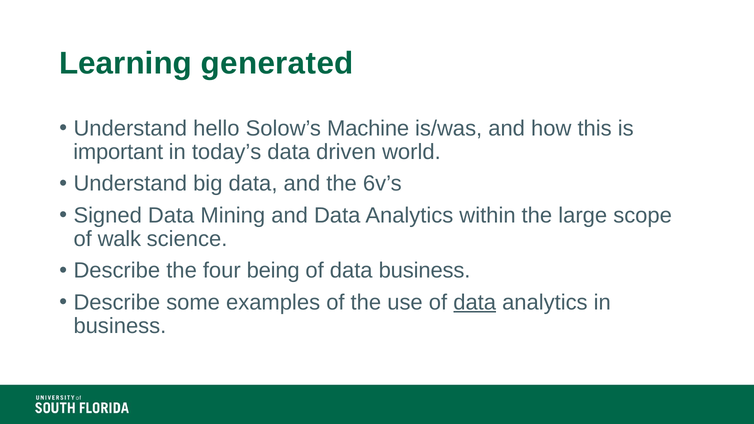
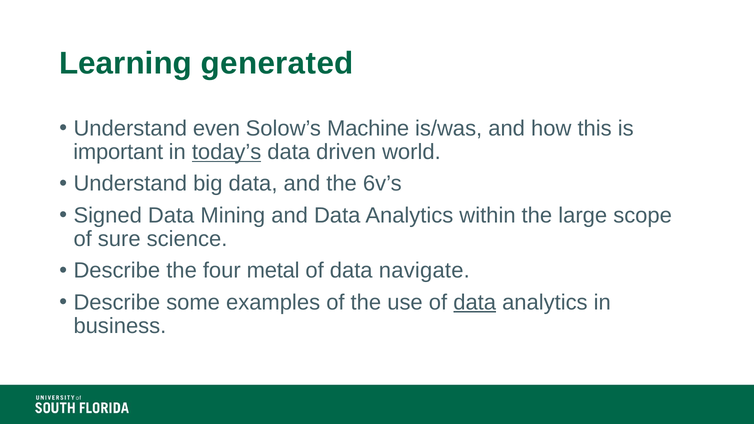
hello: hello -> even (216, 128)
today’s underline: none -> present (227, 152)
walk: walk -> sure (119, 239)
being: being -> metal (273, 271)
data business: business -> navigate (424, 271)
